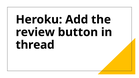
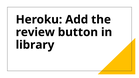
thread: thread -> library (35, 45)
